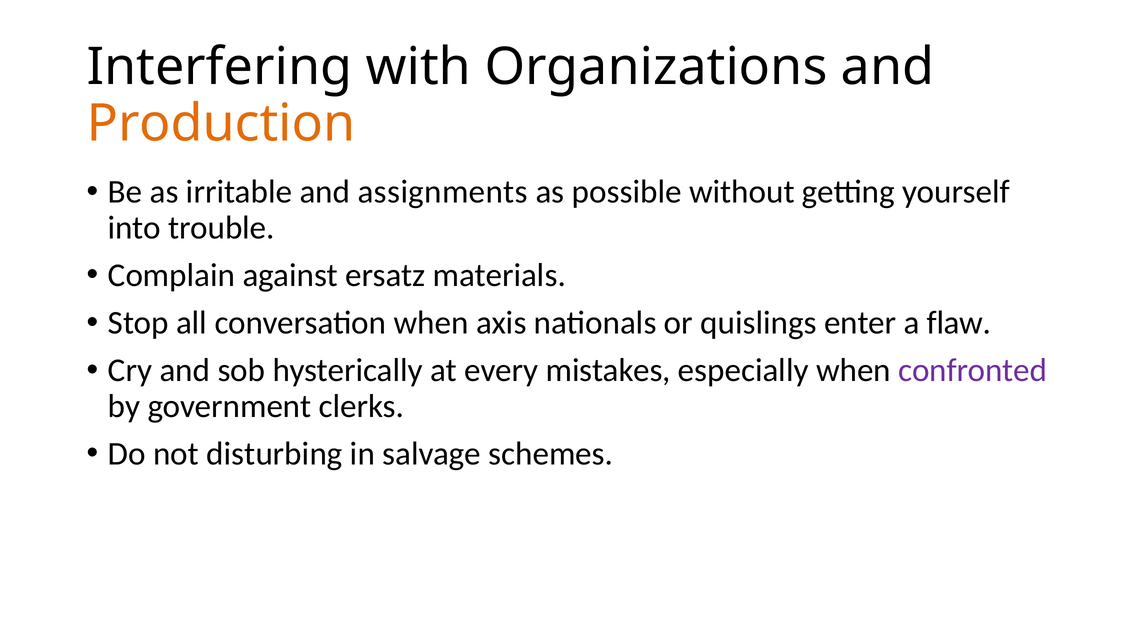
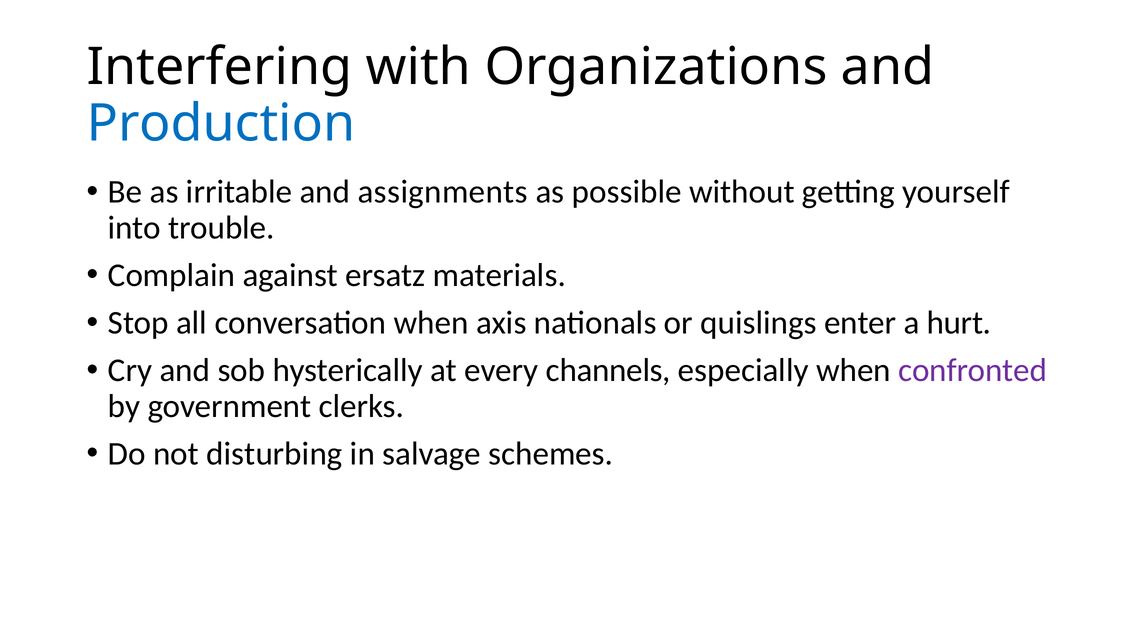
Production colour: orange -> blue (221, 124)
flaw: flaw -> hurt (959, 323)
mistakes: mistakes -> channels (608, 370)
